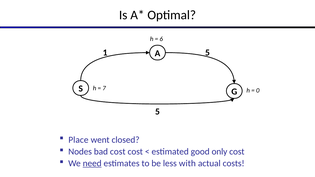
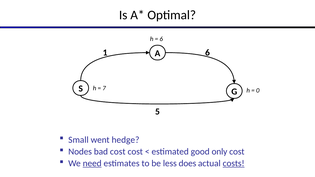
1 5: 5 -> 6 (207, 53)
Place: Place -> Small (78, 140)
closed: closed -> hedge (126, 140)
with: with -> does (187, 163)
costs underline: none -> present (234, 163)
